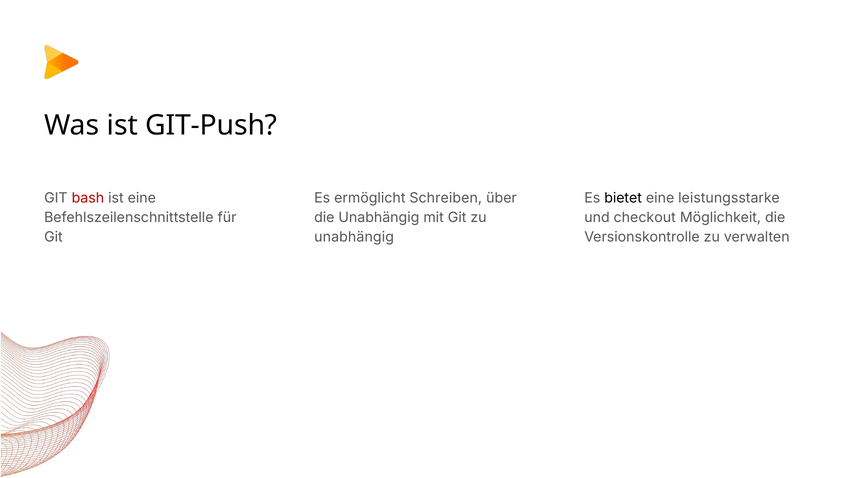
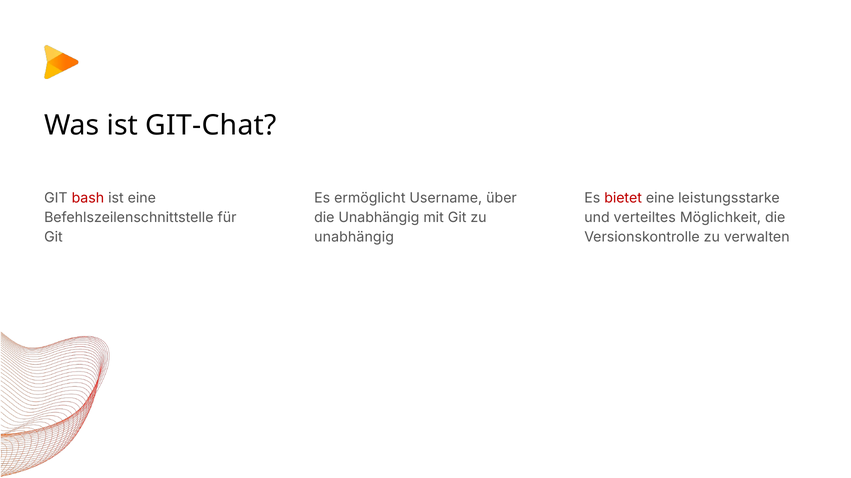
GIT-Push: GIT-Push -> GIT-Chat (211, 126)
Schreiben: Schreiben -> Username (446, 198)
bietet colour: black -> red (623, 198)
checkout: checkout -> verteiltes (645, 218)
